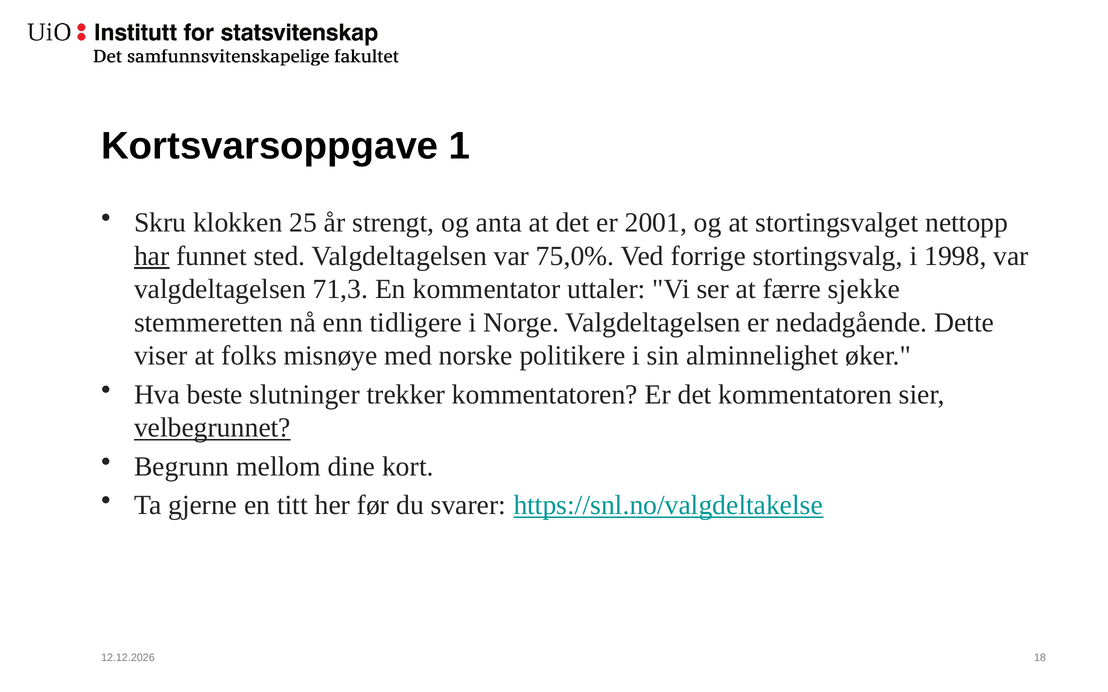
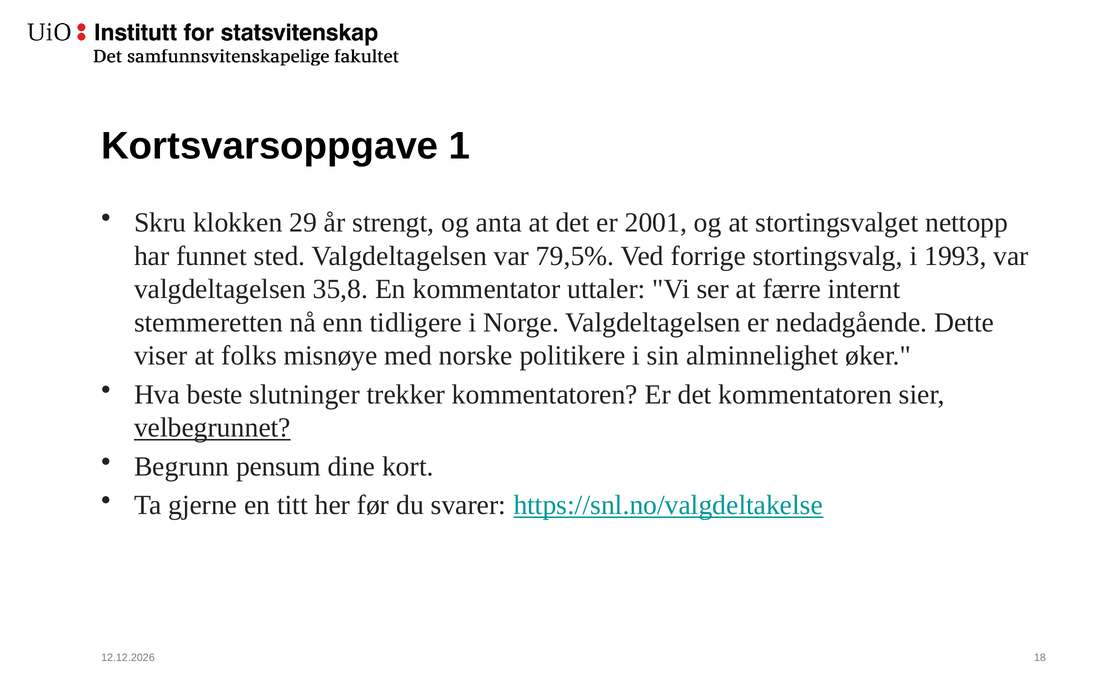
25: 25 -> 29 (303, 223)
har underline: present -> none (152, 256)
75,0%: 75,0% -> 79,5% (575, 256)
1998: 1998 -> 1993 (955, 256)
71,3: 71,3 -> 35,8 (340, 289)
sjekke: sjekke -> internt (864, 289)
mellom: mellom -> pensum (279, 467)
